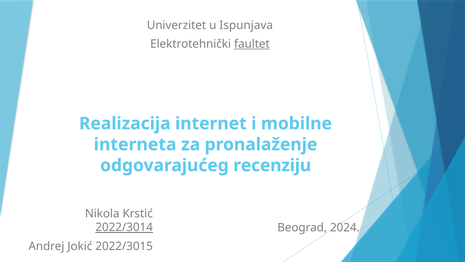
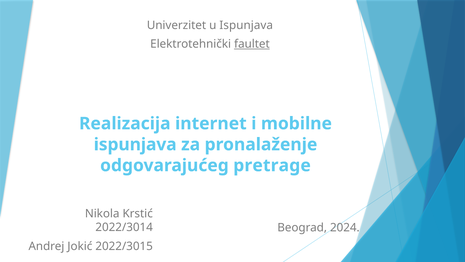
interneta: interneta -> ispunjava (135, 144)
recenziju: recenziju -> pretrage (272, 165)
2022/3014 underline: present -> none (124, 227)
